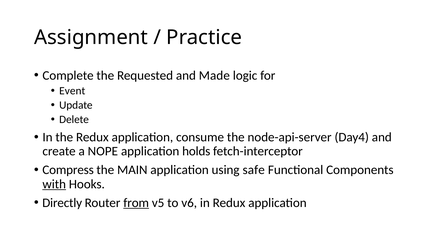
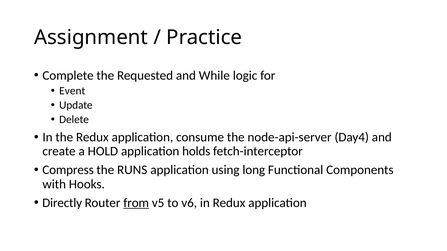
Made: Made -> While (214, 76)
NOPE: NOPE -> HOLD (103, 152)
MAIN: MAIN -> RUNS (132, 170)
safe: safe -> long (254, 170)
with underline: present -> none (54, 184)
